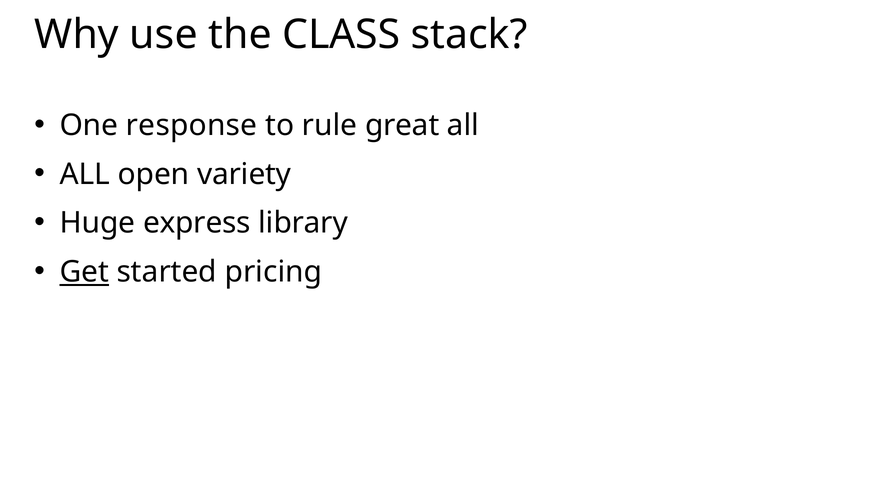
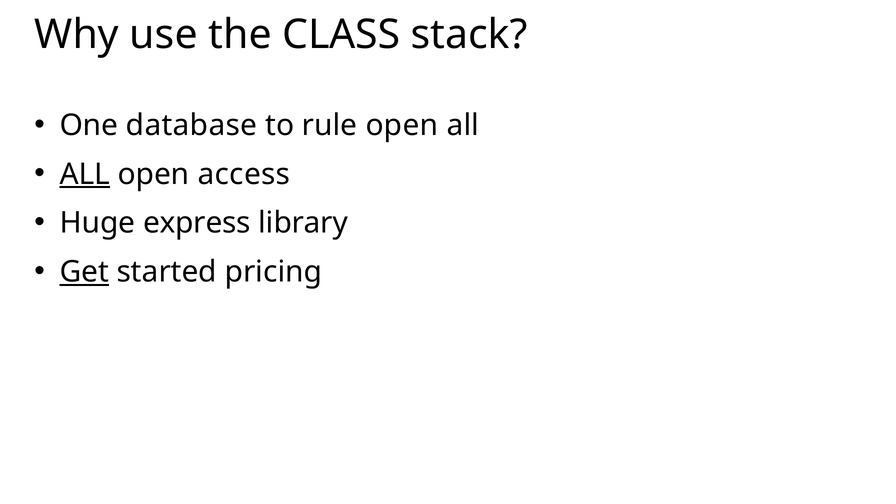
response: response -> database (192, 125)
rule great: great -> open (402, 125)
ALL underline: none -> present (85, 174)
variety: variety -> access (244, 174)
